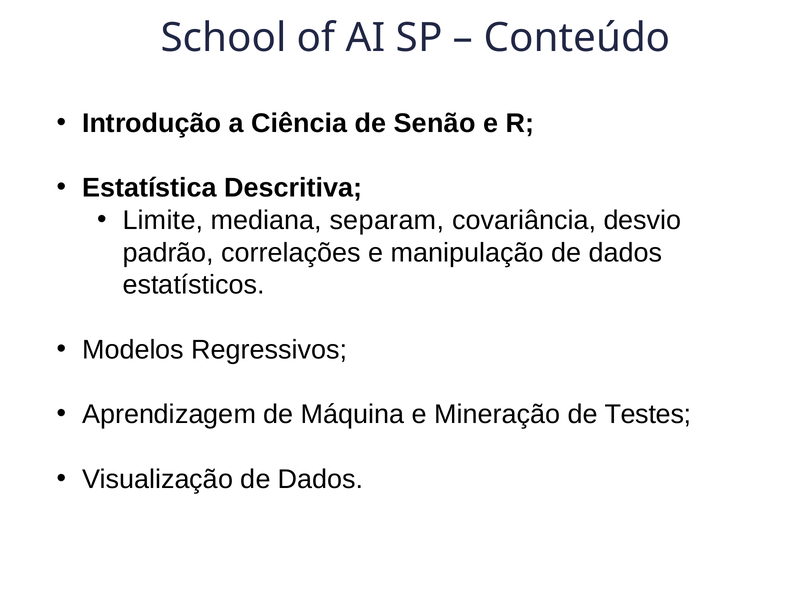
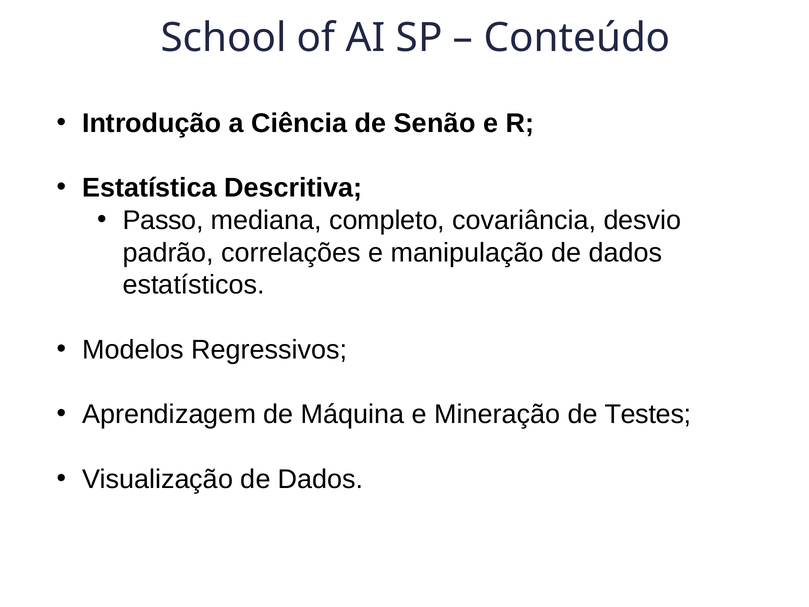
Limite: Limite -> Passo (163, 220)
separam: separam -> completo (387, 220)
